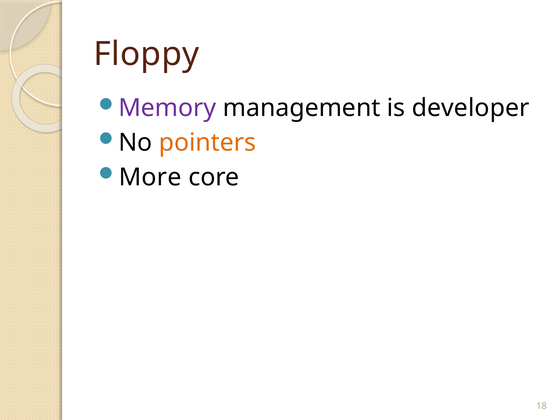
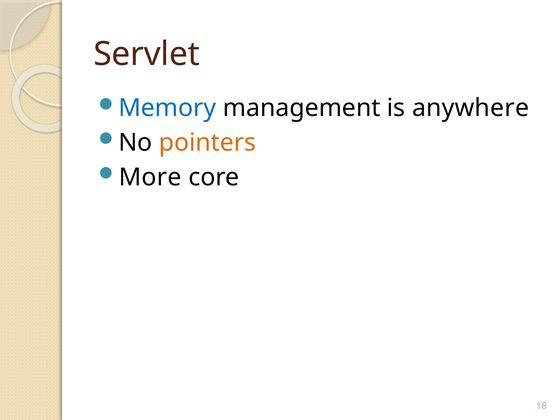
Floppy: Floppy -> Servlet (147, 54)
Memory colour: purple -> blue (167, 108)
developer: developer -> anywhere (471, 108)
